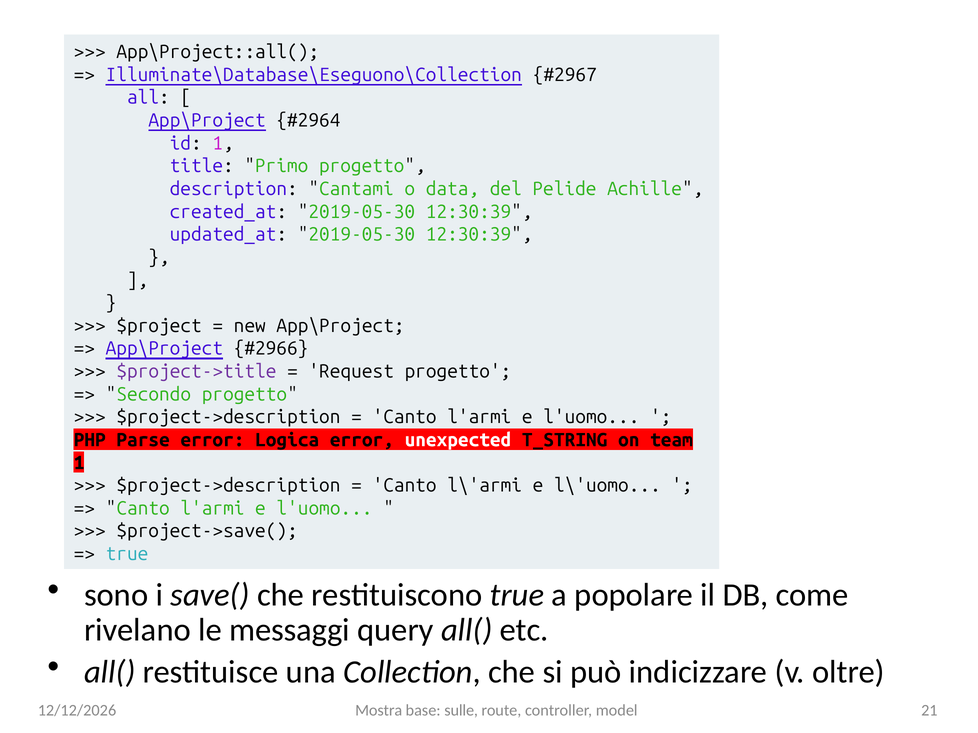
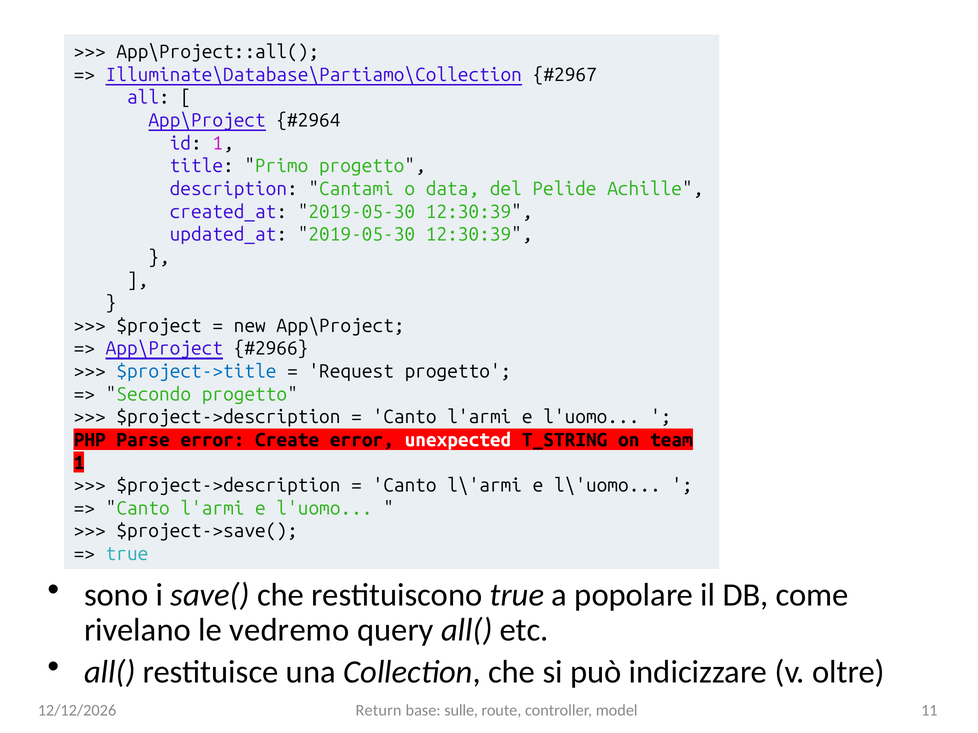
Illuminate\Database\Eseguono\Collection: Illuminate\Database\Eseguono\Collection -> Illuminate\Database\Partiamo\Collection (314, 75)
$project->title colour: purple -> blue (196, 372)
Logica: Logica -> Create (287, 440)
messaggi: messaggi -> vedremo (289, 630)
Mostra: Mostra -> Return (379, 711)
21: 21 -> 11 (929, 711)
